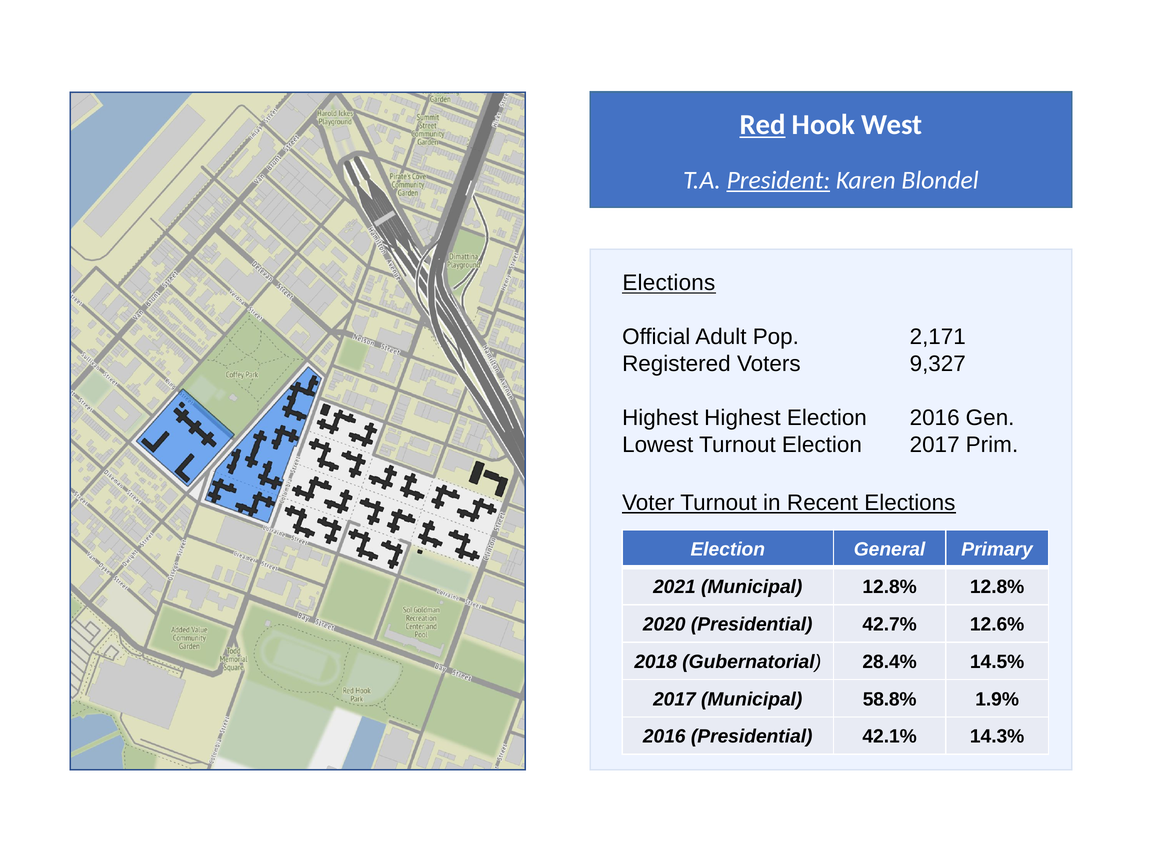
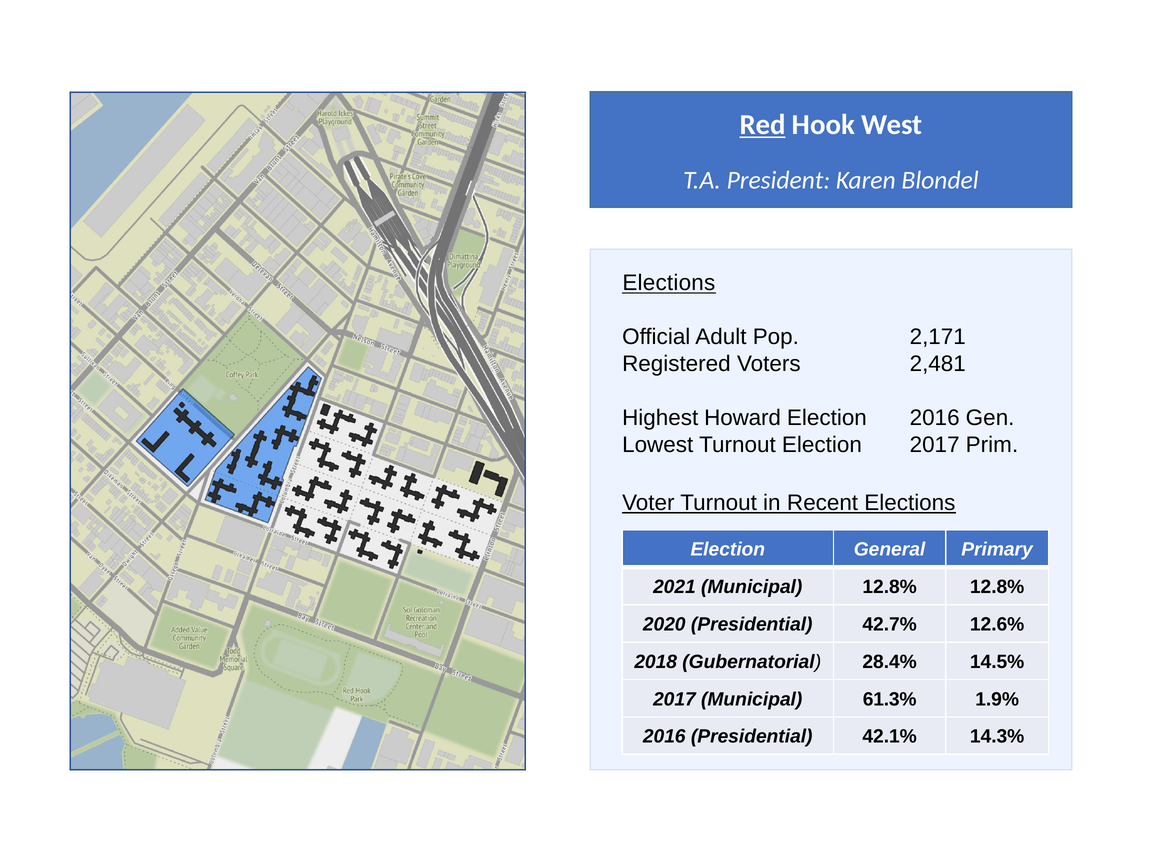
President underline: present -> none (778, 180)
9,327: 9,327 -> 2,481 (938, 364)
Highest Highest: Highest -> Howard (743, 418)
58.8%: 58.8% -> 61.3% (890, 699)
